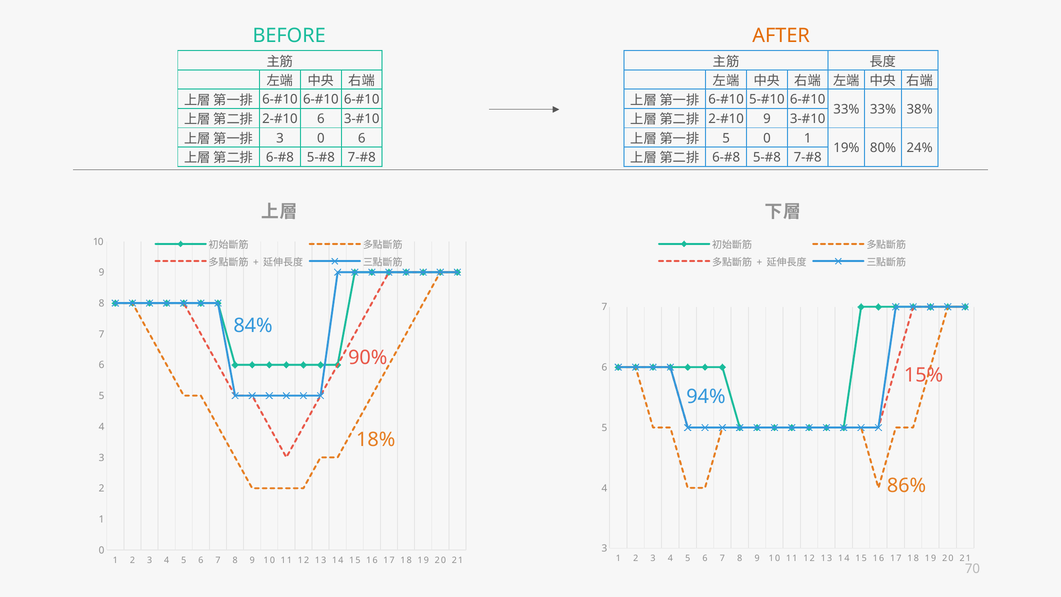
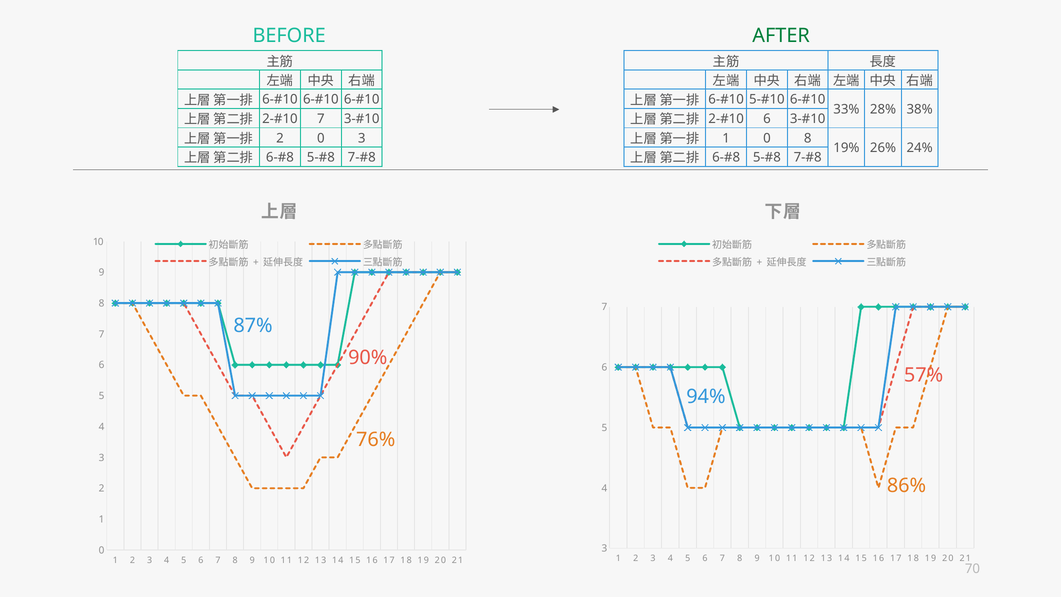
AFTER colour: orange -> green (781, 36)
33% 33%: 33% -> 28% (883, 109)
6: 6 -> 7 (321, 119)
9: 9 -> 6 (767, 119)
3: 3 -> 2 (280, 138)
0 6: 6 -> 3 (362, 138)
5: 5 -> 1 (726, 138)
1: 1 -> 8 (808, 138)
80%: 80% -> 26% (883, 148)
84%: 84% -> 87% (253, 326)
15%: 15% -> 57% (924, 375)
18%: 18% -> 76% (376, 440)
